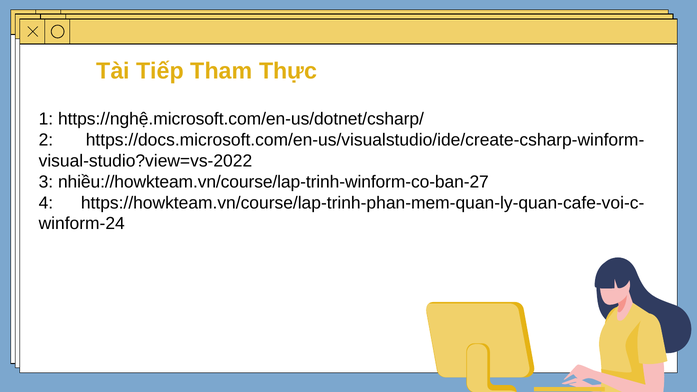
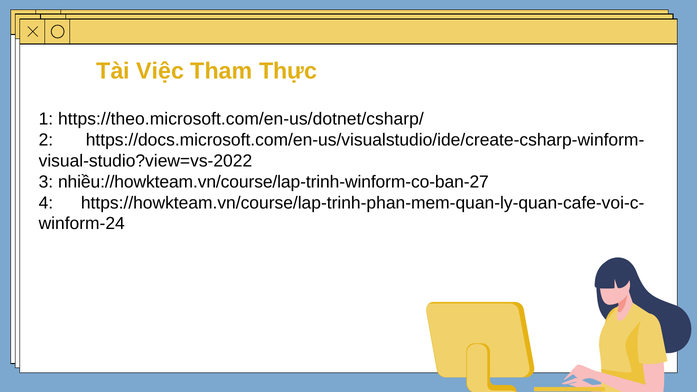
Tiếp: Tiếp -> Việc (160, 71)
https://nghệ.microsoft.com/en-us/dotnet/csharp/: https://nghệ.microsoft.com/en-us/dotnet/csharp/ -> https://theo.microsoft.com/en-us/dotnet/csharp/ (241, 119)
